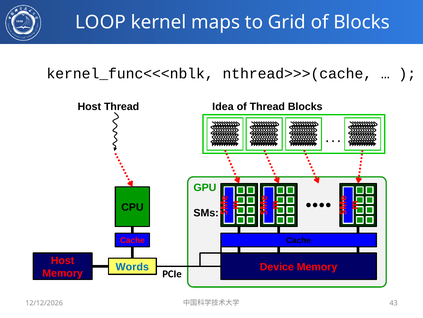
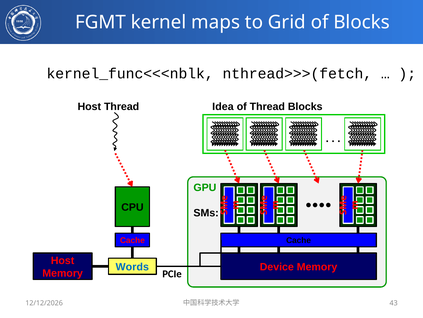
LOOP: LOOP -> FGMT (101, 22)
nthread>>>(cache: nthread>>>(cache -> nthread>>>(fetch (297, 73)
